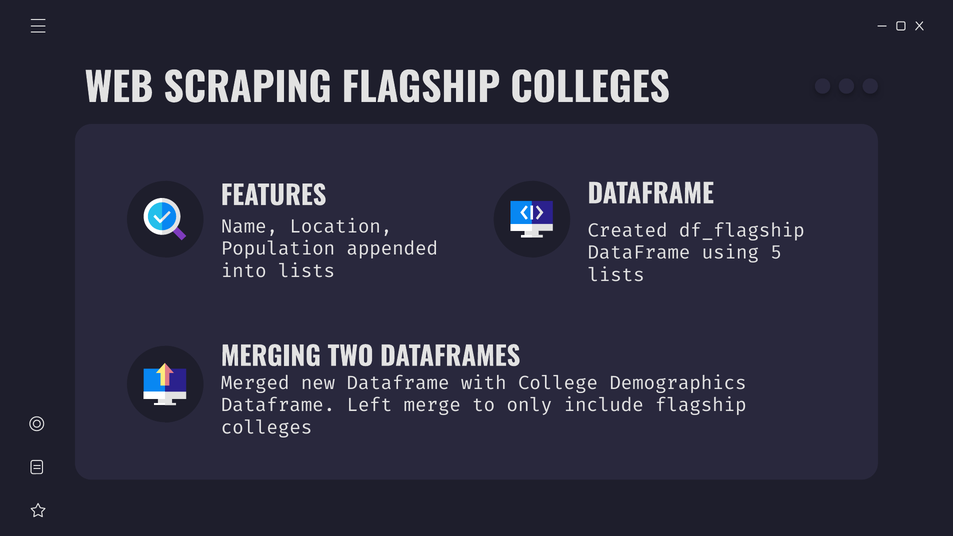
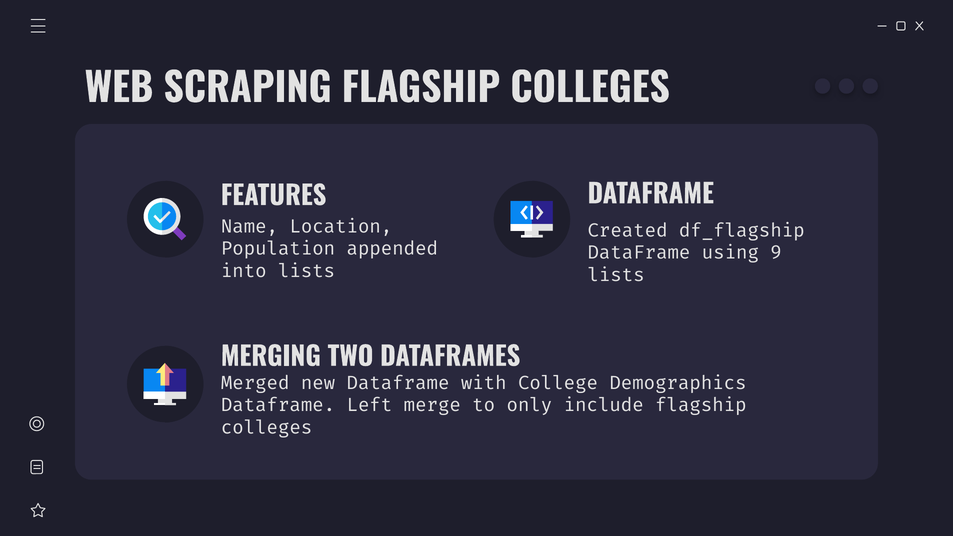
5: 5 -> 9 (776, 253)
